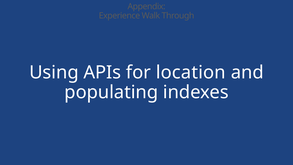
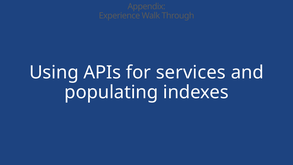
location: location -> services (191, 72)
